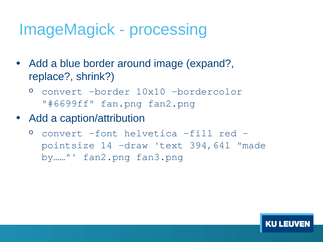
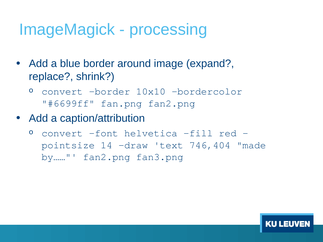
394,641: 394,641 -> 746,404 (210, 145)
